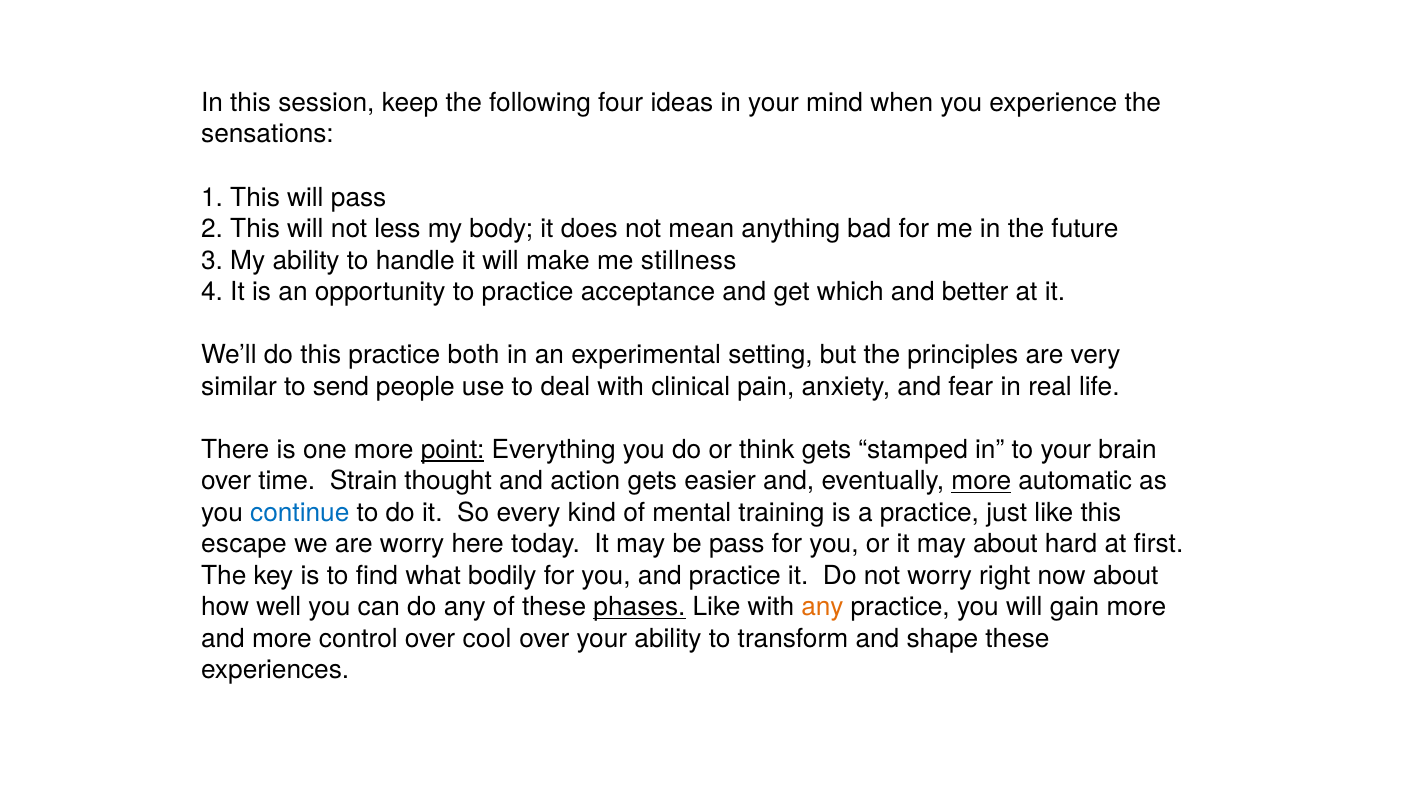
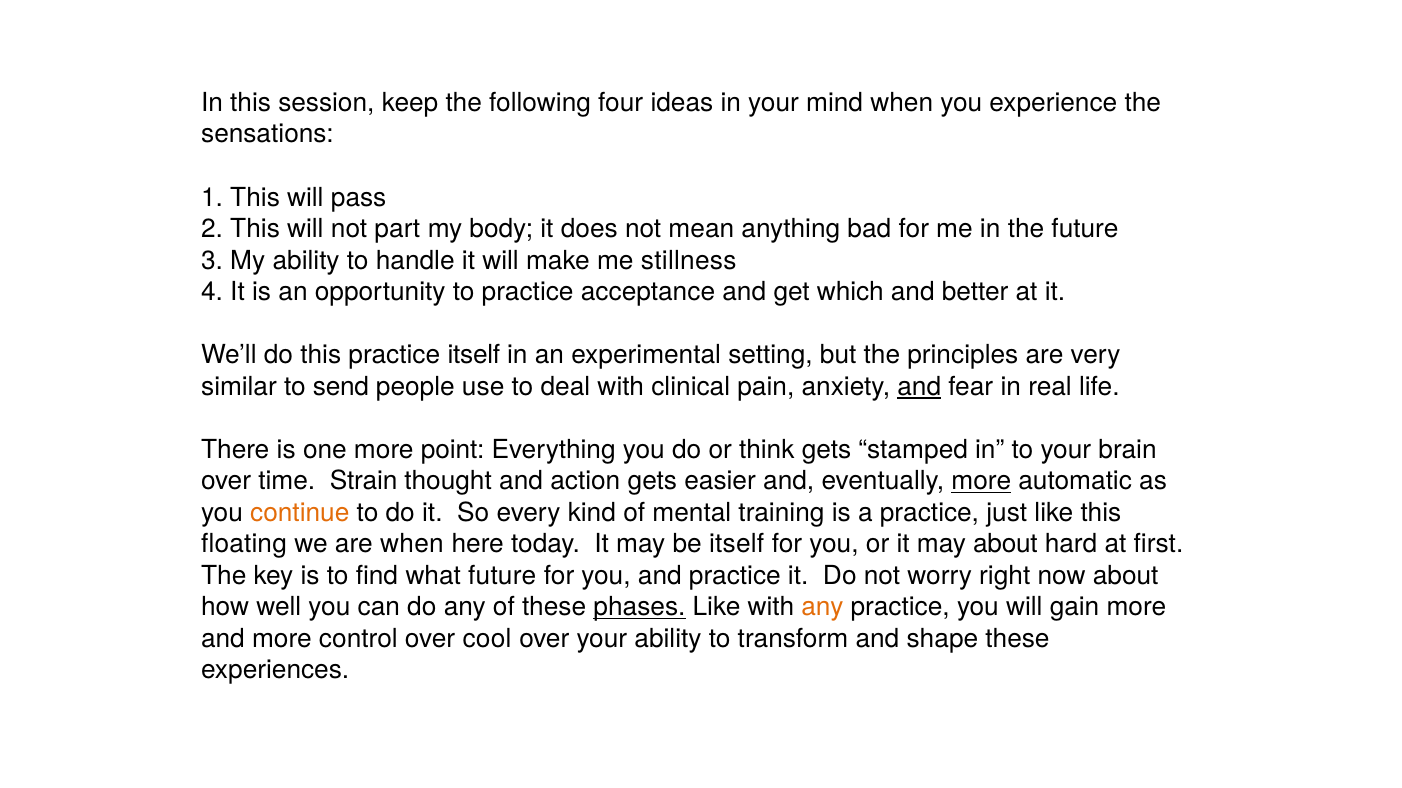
less: less -> part (397, 229)
practice both: both -> itself (474, 355)
and underline: none -> present (919, 387)
point underline: present -> none (453, 450)
continue colour: blue -> orange (300, 513)
escape: escape -> floating (244, 545)
are worry: worry -> when (412, 545)
be pass: pass -> itself (737, 545)
what bodily: bodily -> future (502, 576)
